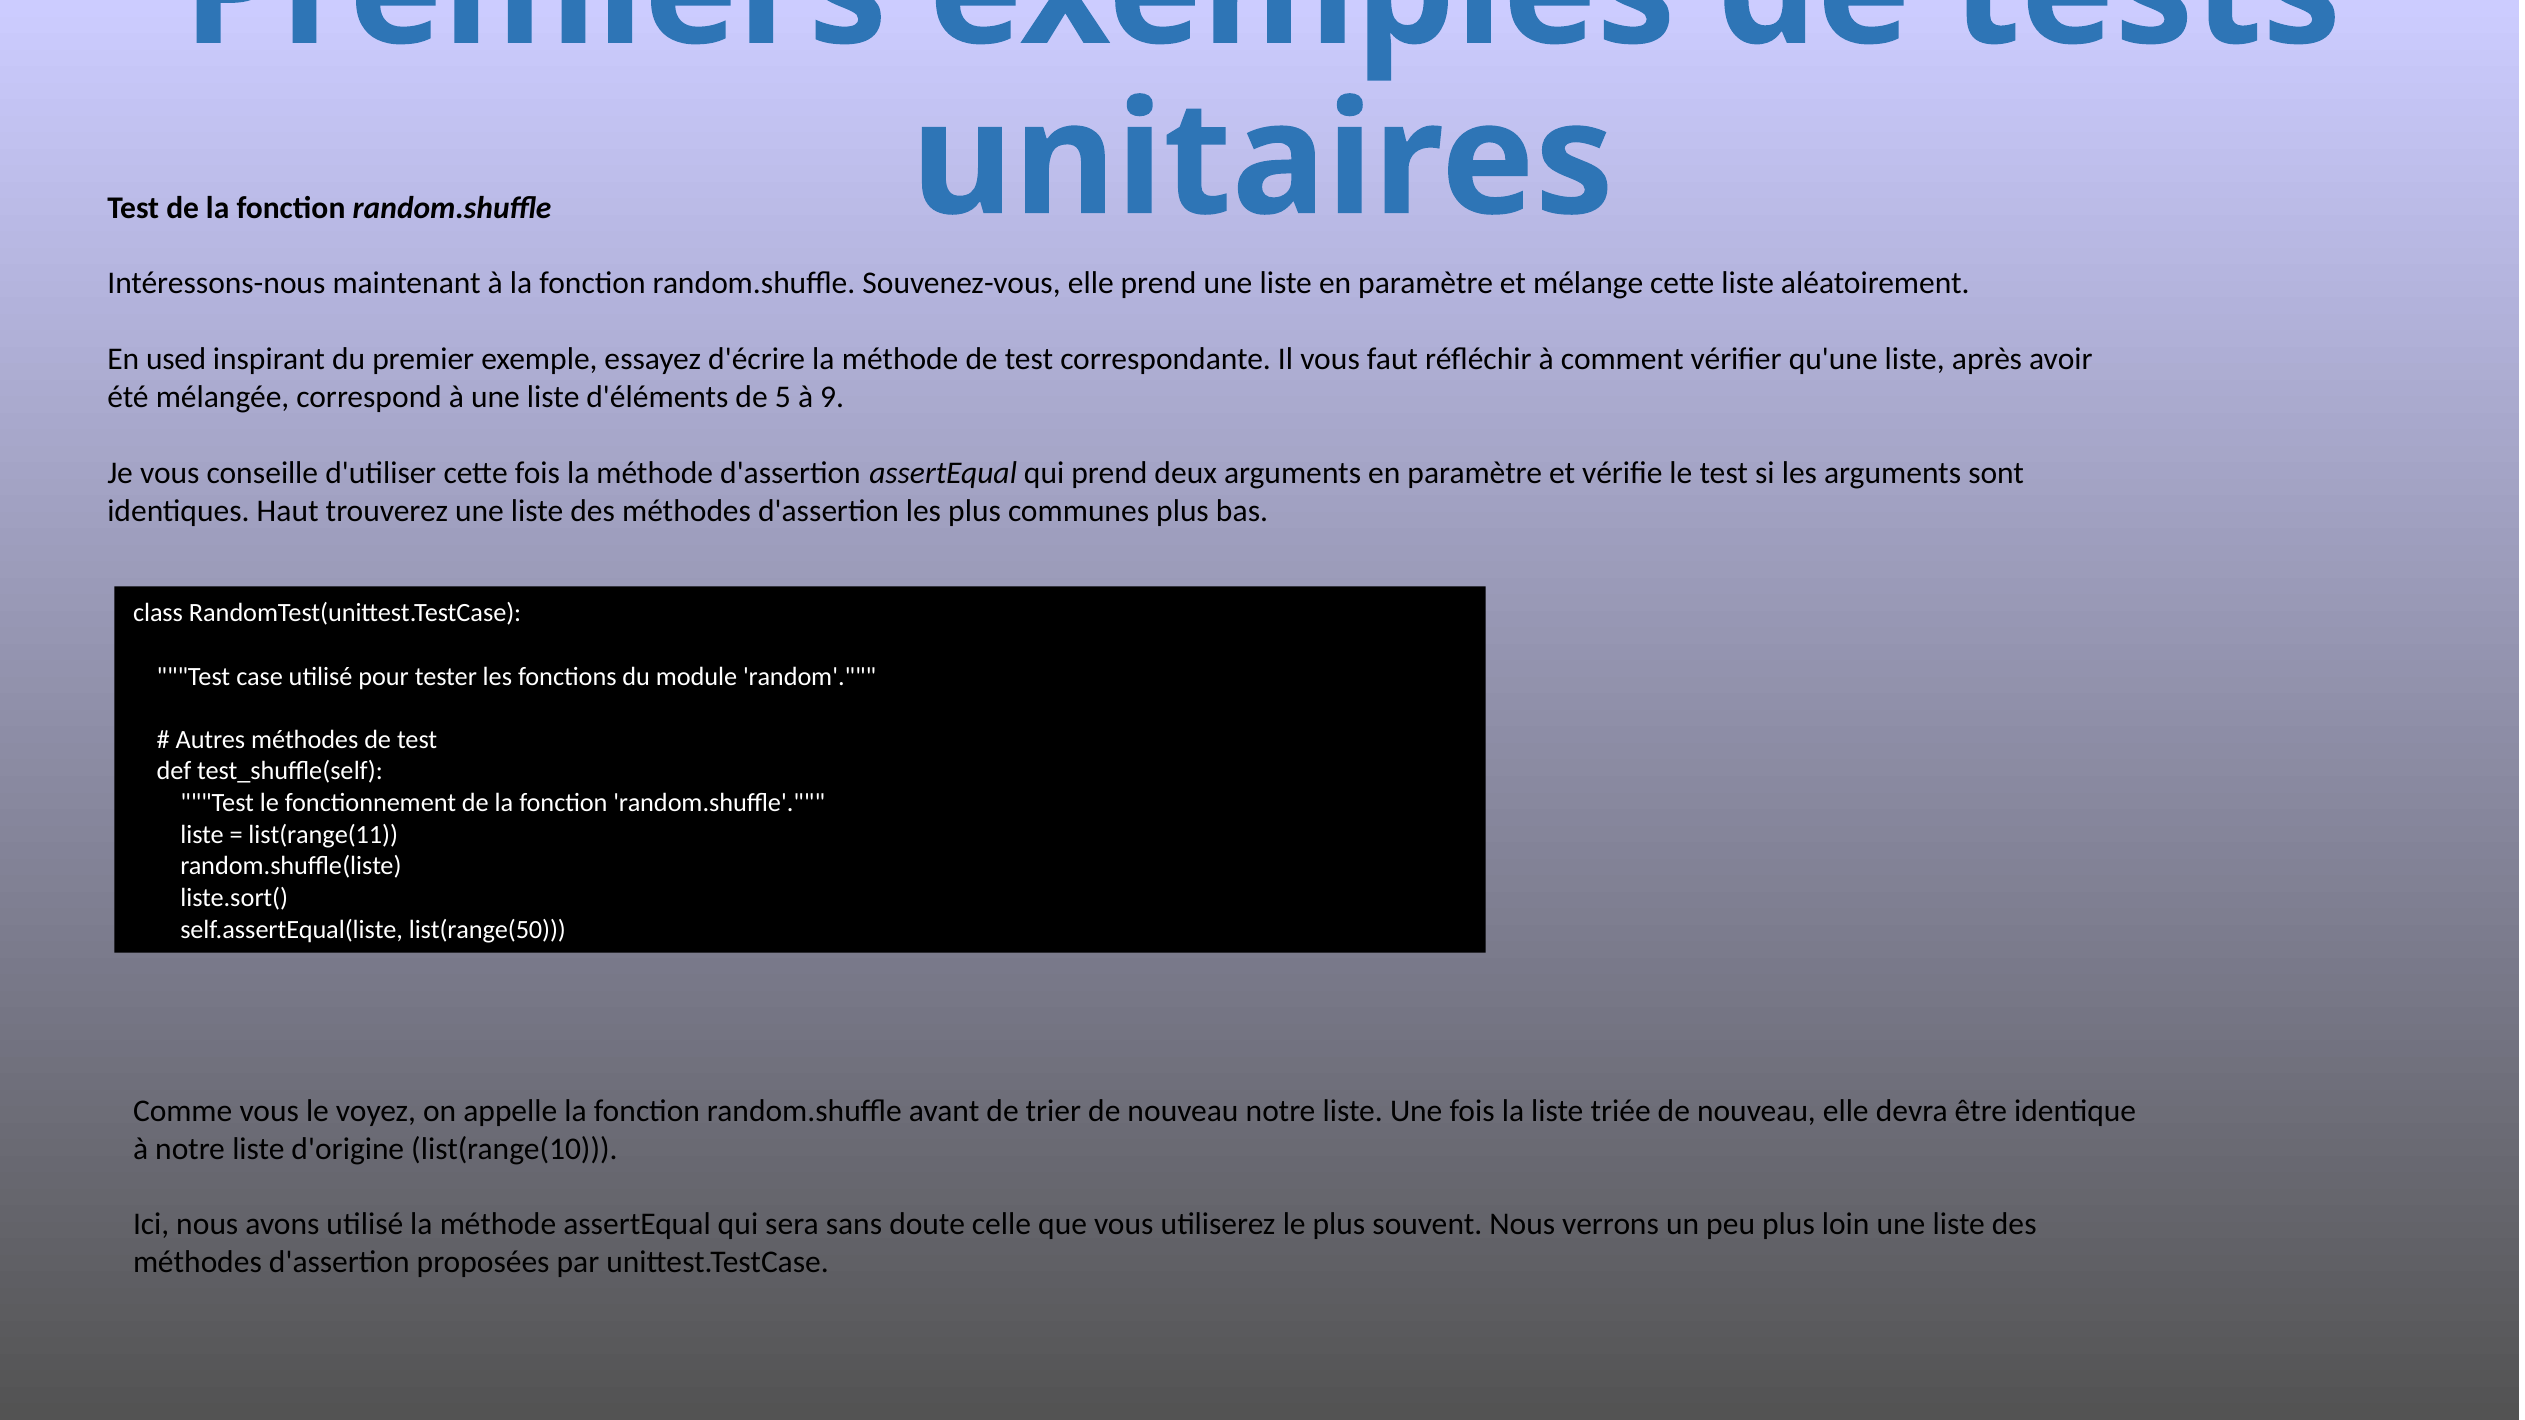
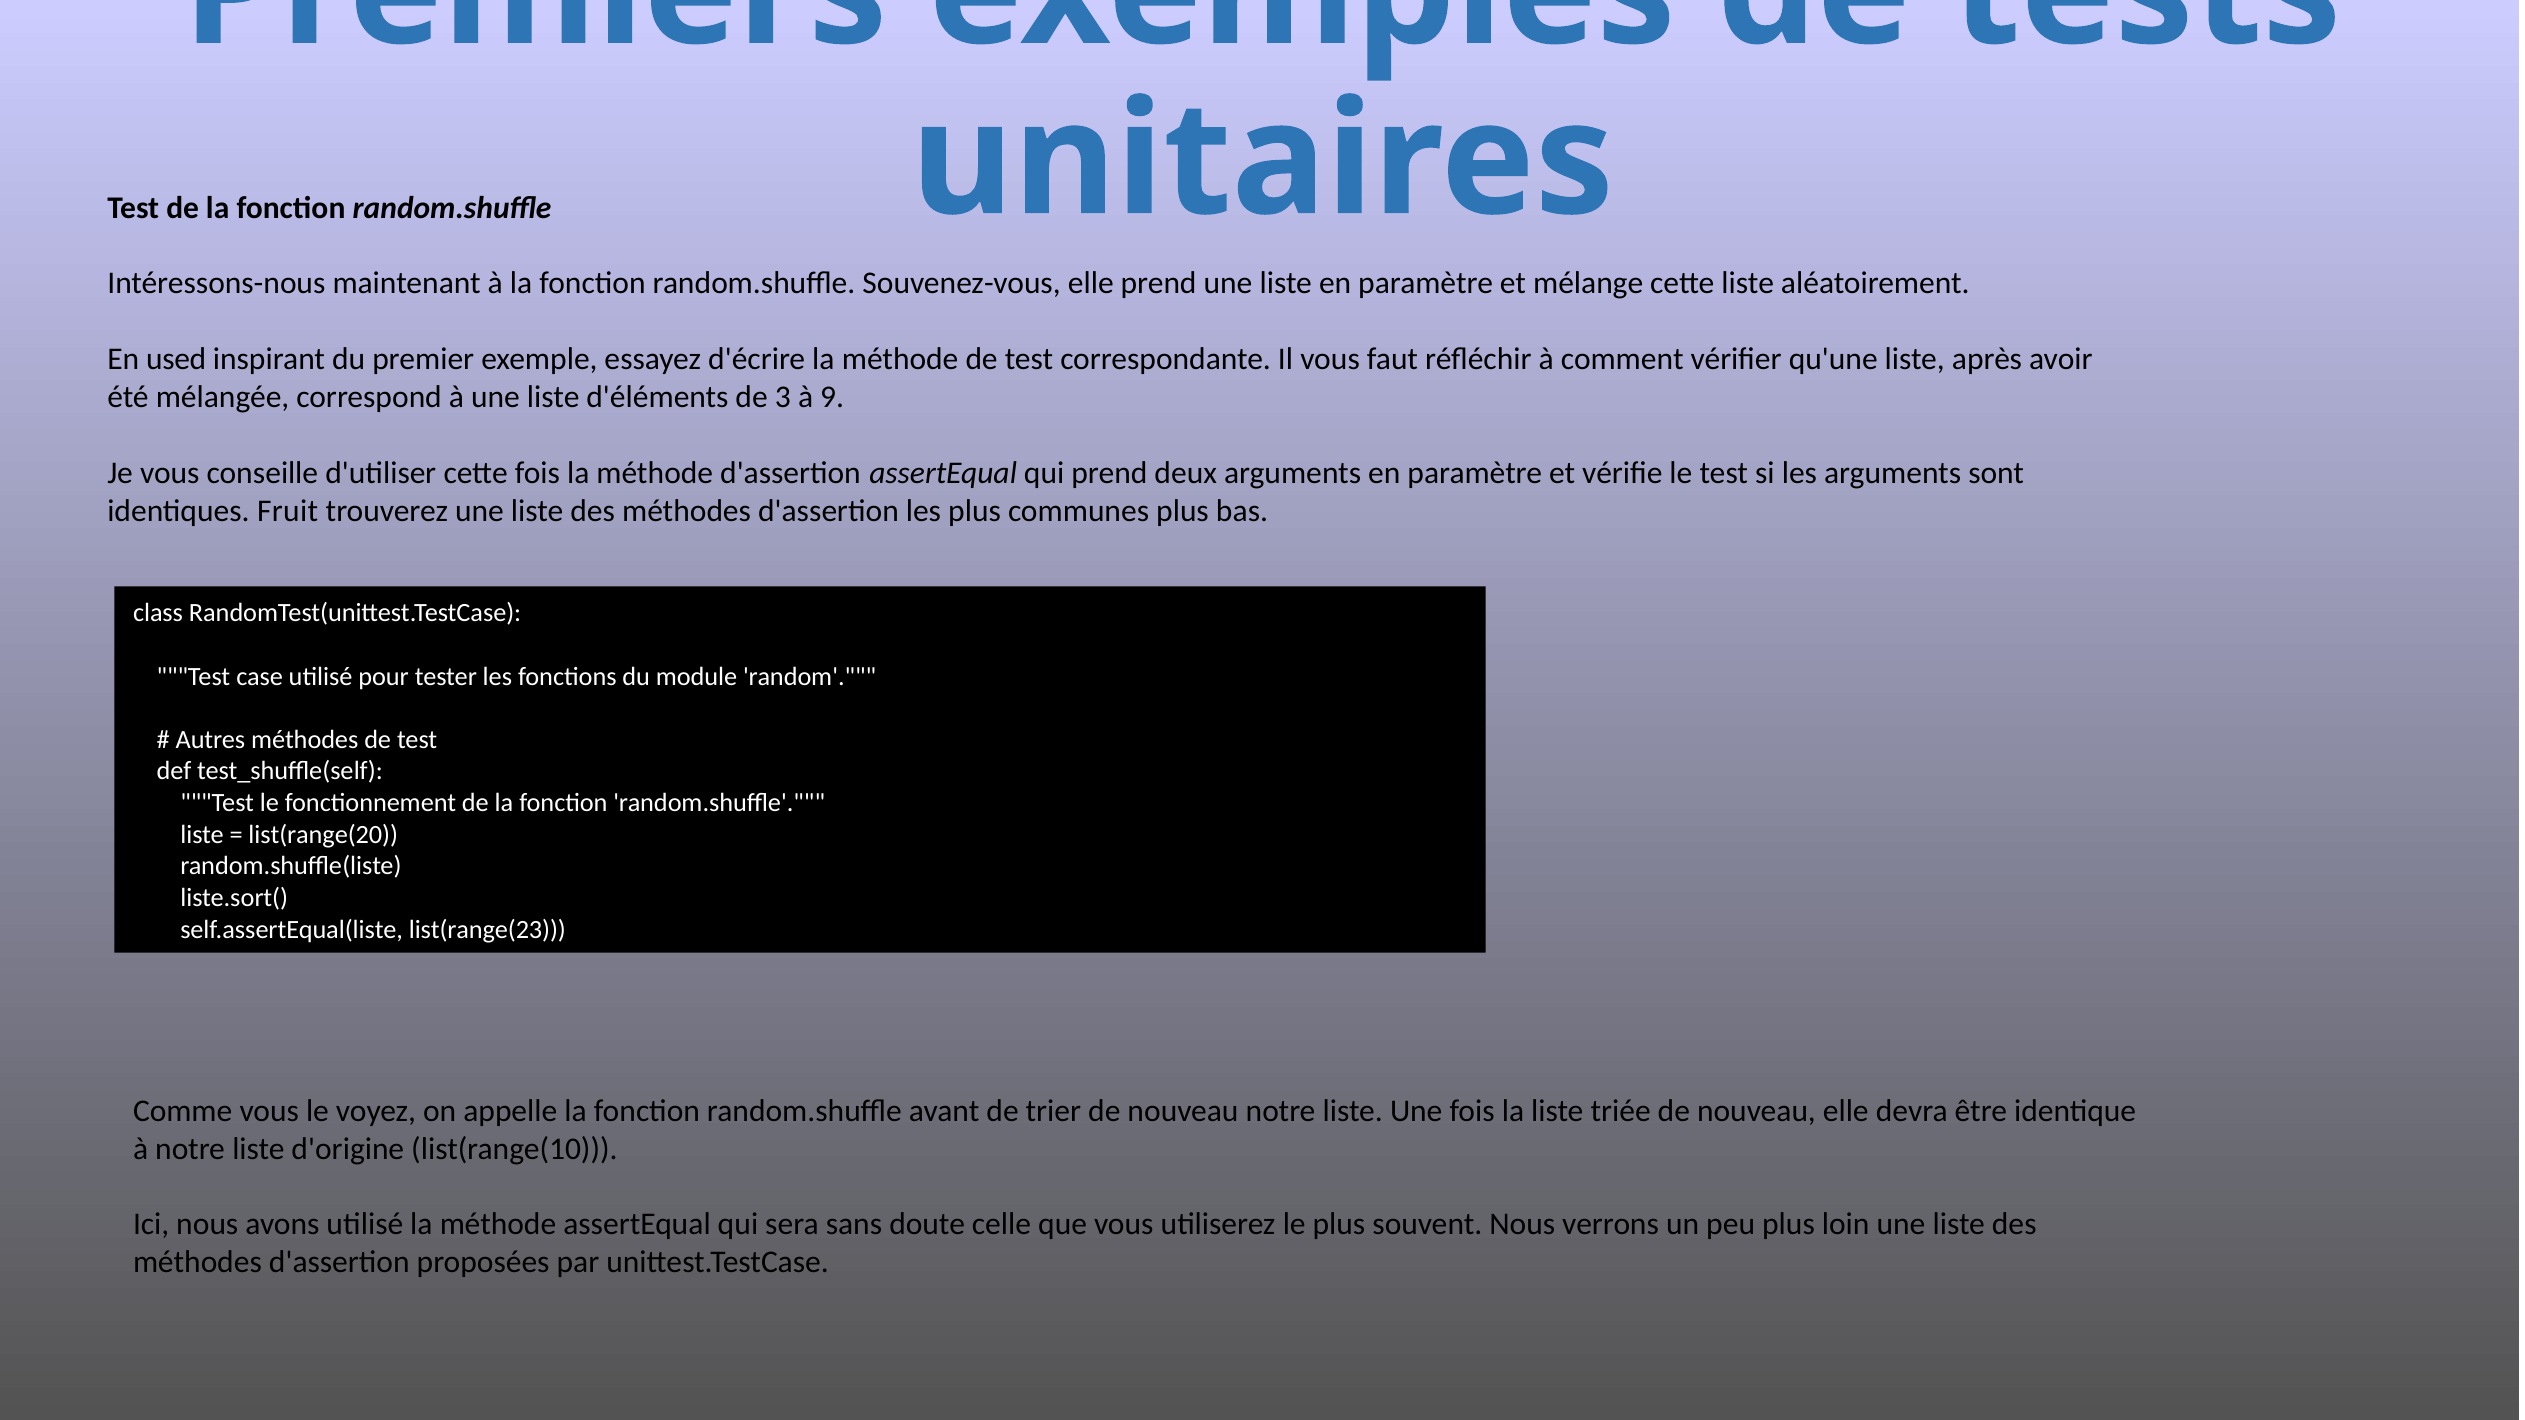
5: 5 -> 3 (783, 397)
Haut: Haut -> Fruit (288, 511)
list(range(11: list(range(11 -> list(range(20 (323, 835)
list(range(50: list(range(50 -> list(range(23 (487, 930)
